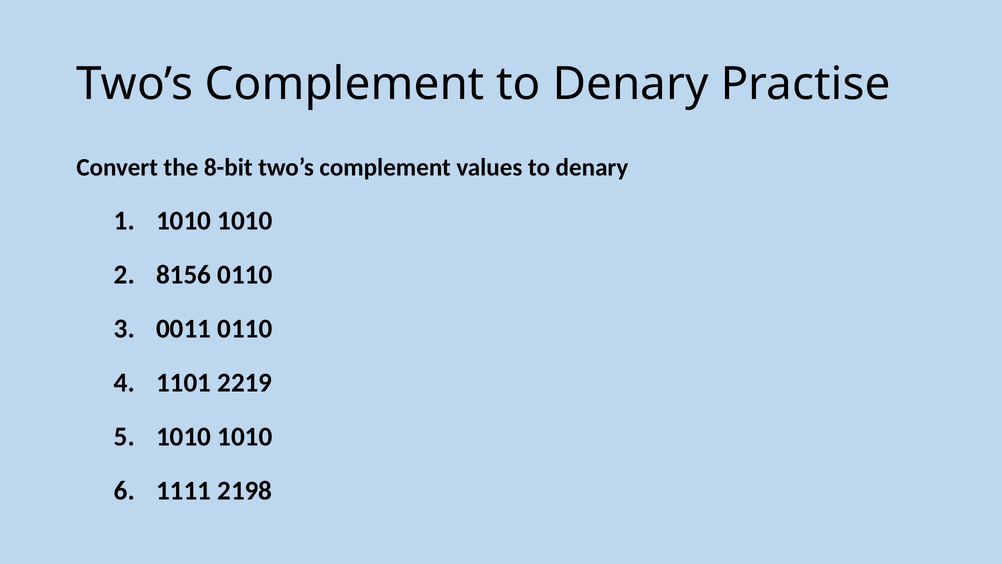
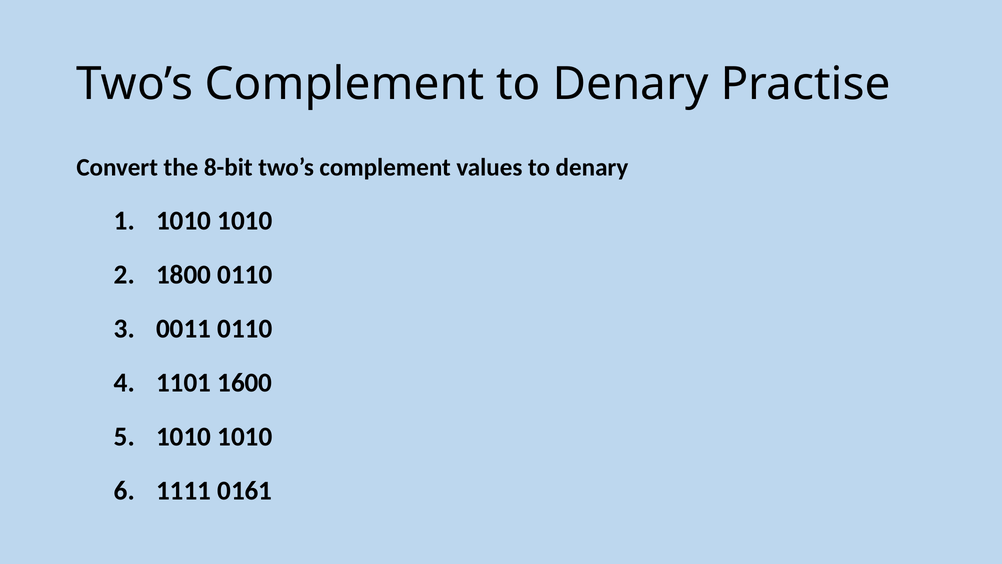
8156: 8156 -> 1800 (184, 275)
2219: 2219 -> 1600 (245, 383)
2198: 2198 -> 0161 (245, 491)
